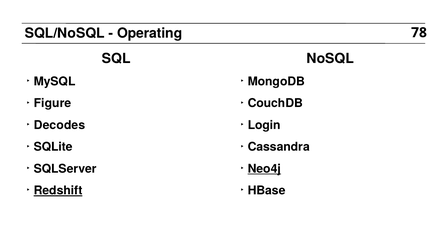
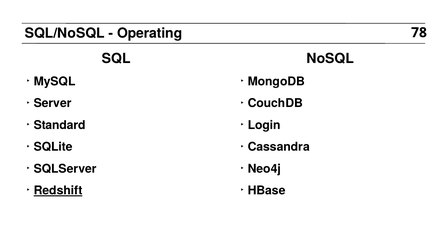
Figure: Figure -> Server (53, 103)
Decodes: Decodes -> Standard (60, 125)
Neo4j underline: present -> none (264, 169)
